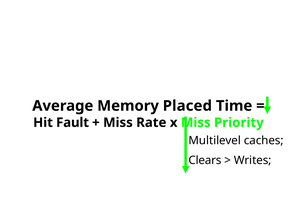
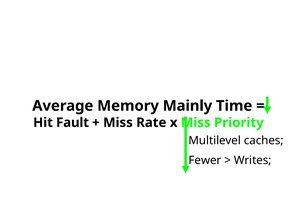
Placed: Placed -> Mainly (187, 106)
Clears: Clears -> Fewer (205, 160)
